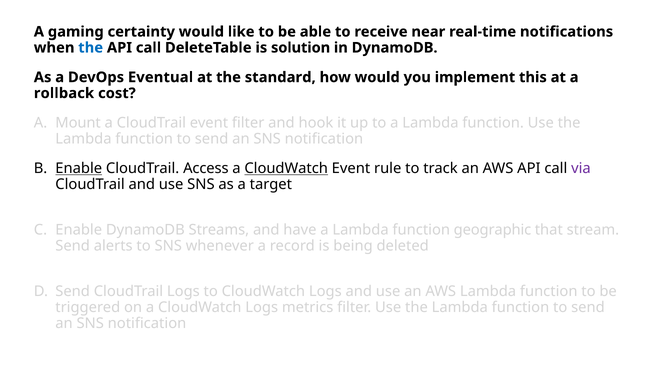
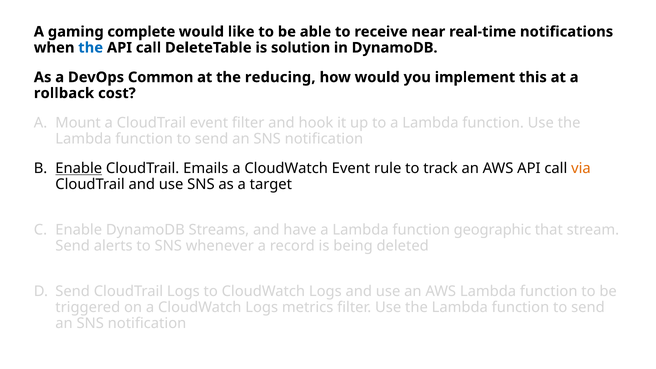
certainty: certainty -> complete (141, 32)
Eventual: Eventual -> Common (161, 77)
standard: standard -> reducing (280, 77)
Access: Access -> Emails (206, 168)
CloudWatch underline: present -> none (286, 168)
via colour: purple -> orange (581, 168)
